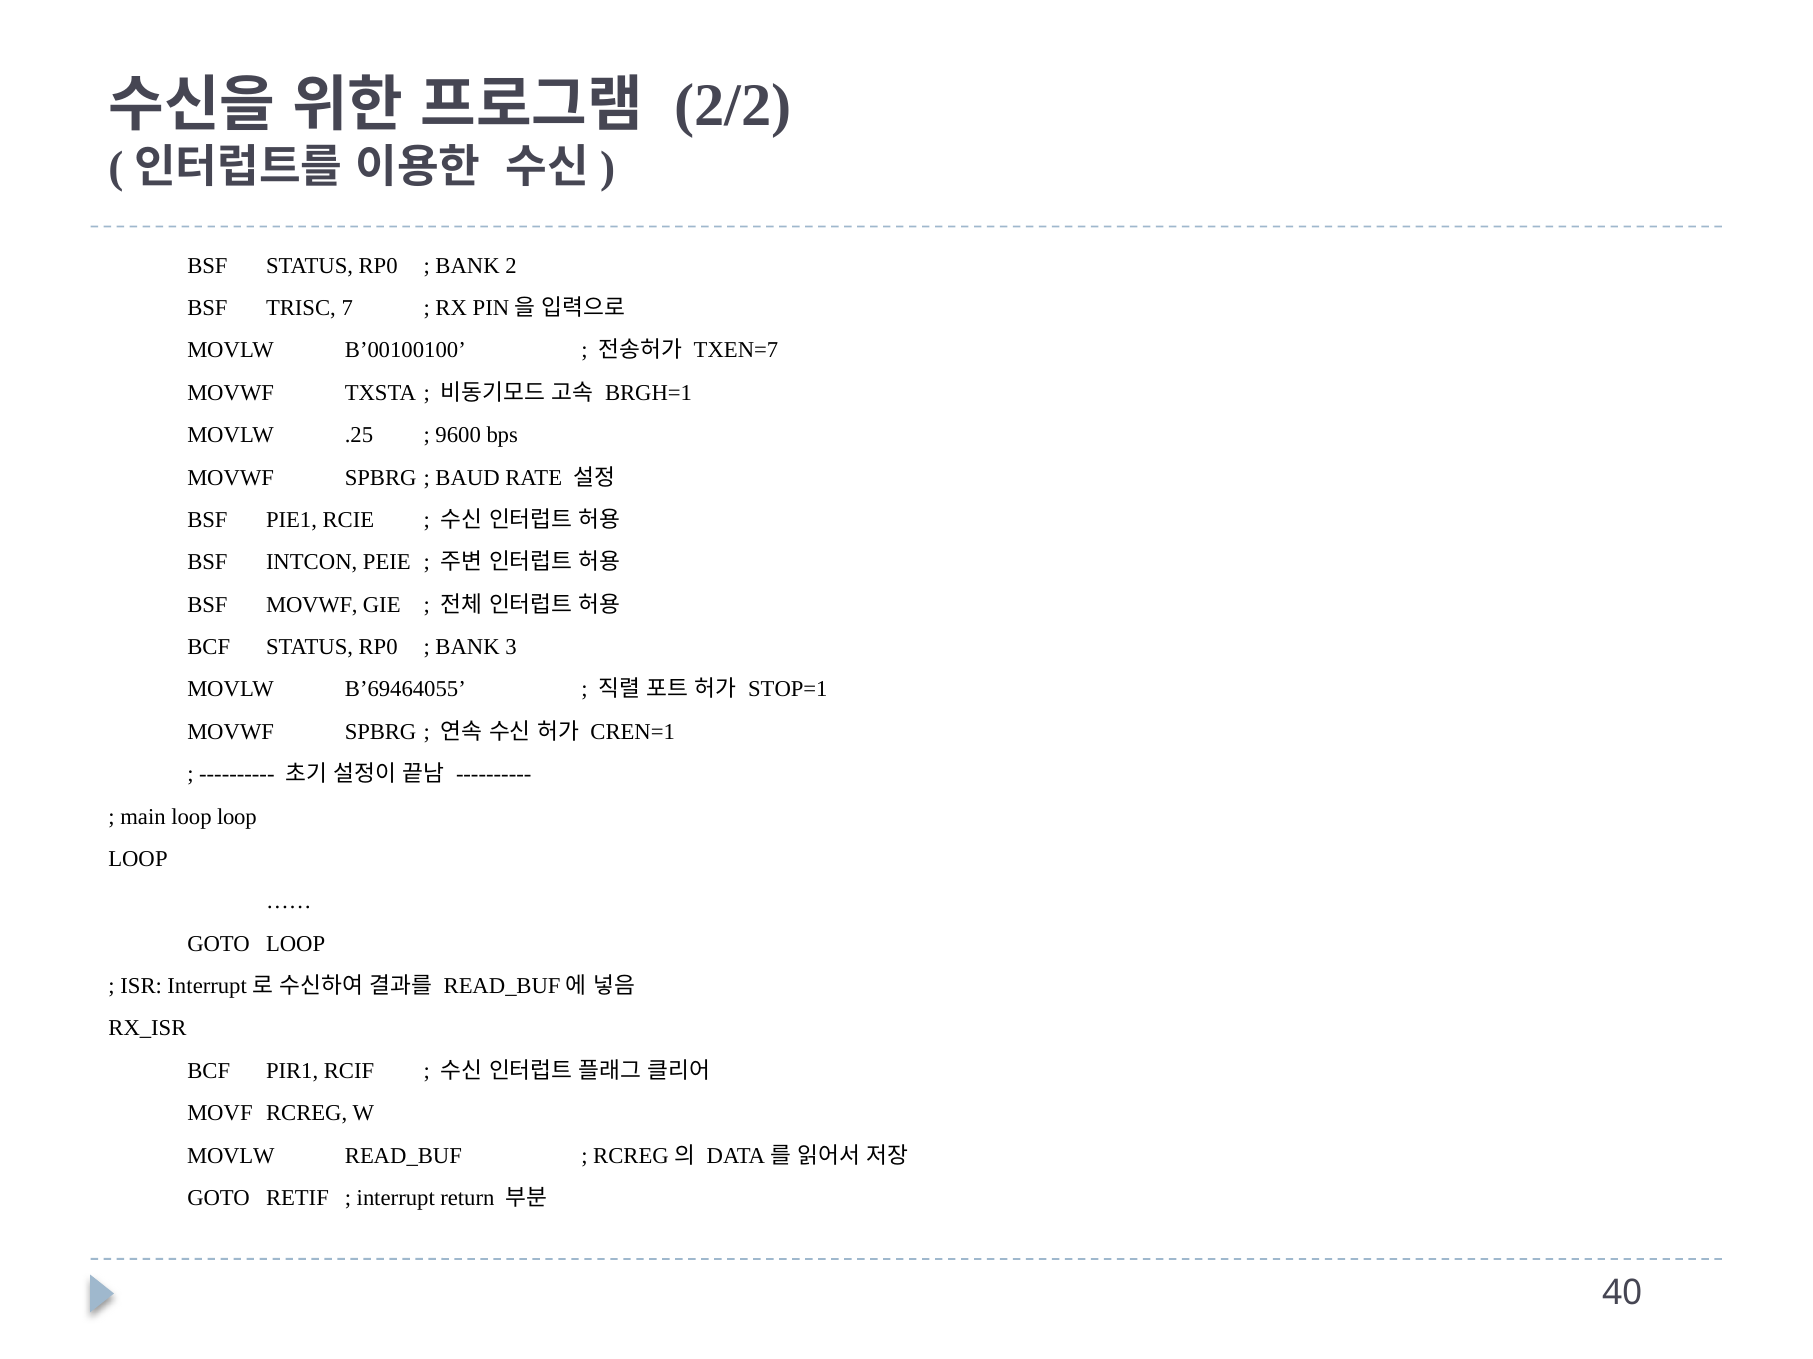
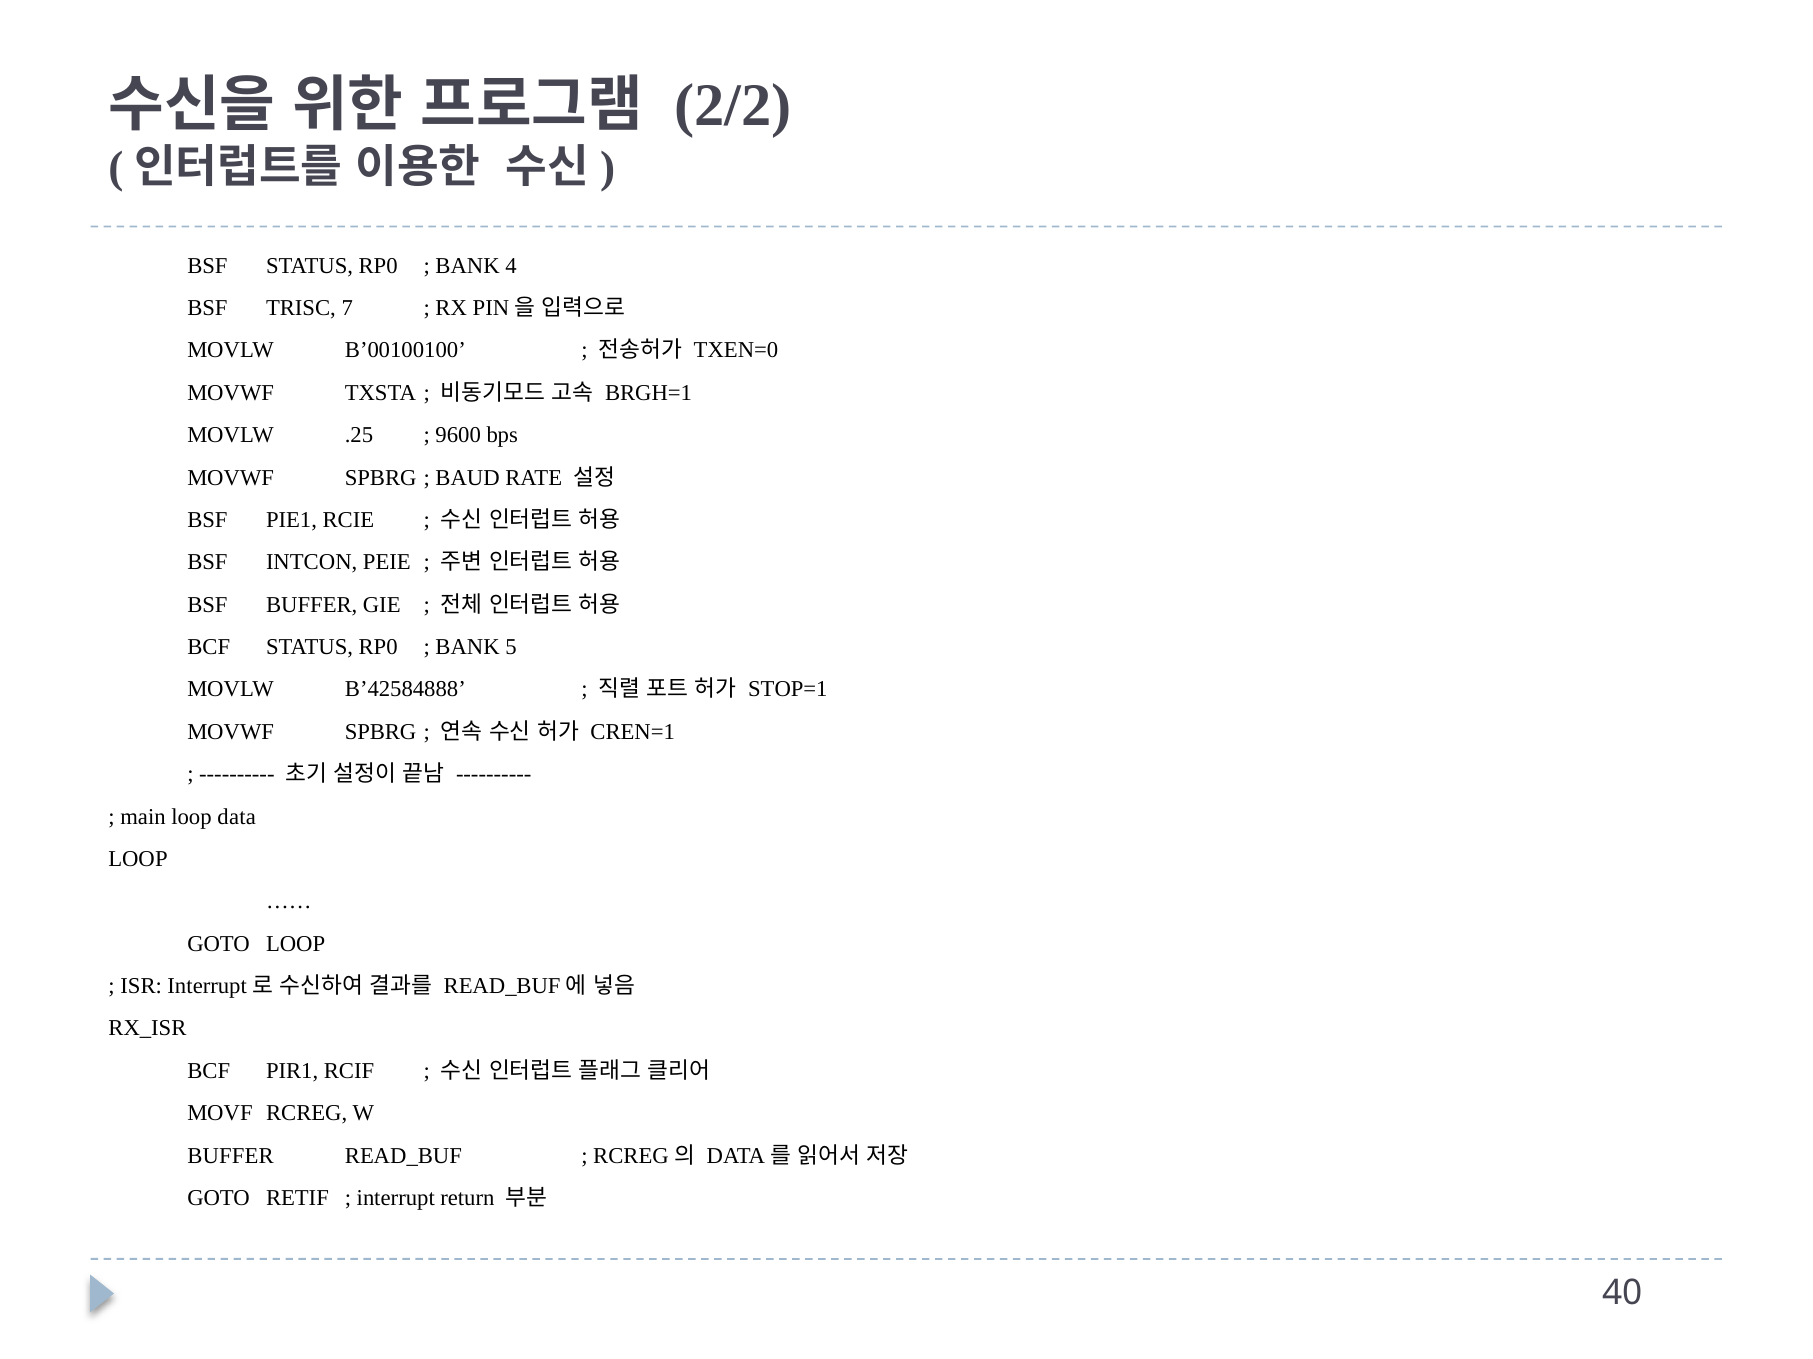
2: 2 -> 4 (511, 266)
TXEN=7: TXEN=7 -> TXEN=0 (736, 351)
BSF MOVWF: MOVWF -> BUFFER (312, 605)
3: 3 -> 5 (511, 647)
B’69464055: B’69464055 -> B’42584888 (405, 690)
main loop loop: loop -> data (237, 817)
MOVLW: MOVLW -> BUFFER (231, 1156)
